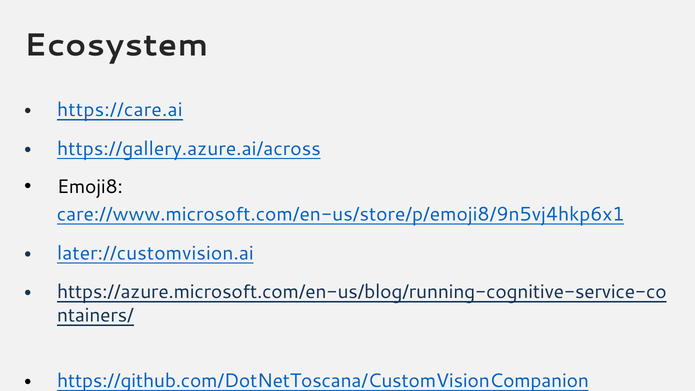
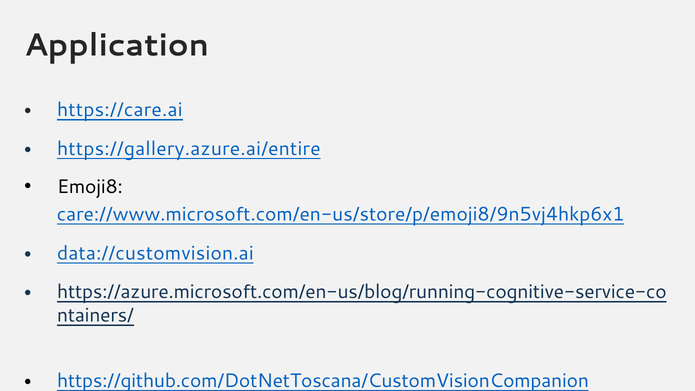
Ecosystem: Ecosystem -> Application (117, 45)
https://gallery.azure.ai/across: https://gallery.azure.ai/across -> https://gallery.azure.ai/entire (189, 149)
later://customvision.ai: later://customvision.ai -> data://customvision.ai (155, 253)
